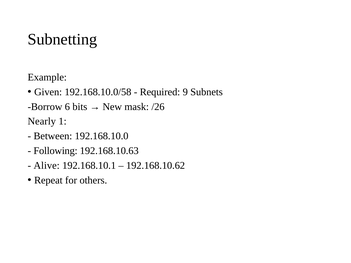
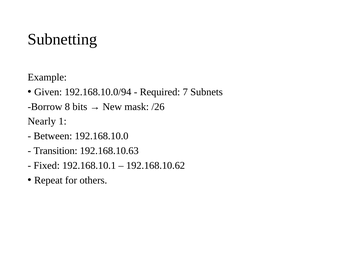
192.168.10.0/58: 192.168.10.0/58 -> 192.168.10.0/94 (98, 92)
9: 9 -> 7 (185, 92)
6: 6 -> 8 (67, 107)
Following: Following -> Transition (55, 151)
Alive: Alive -> Fixed (47, 166)
